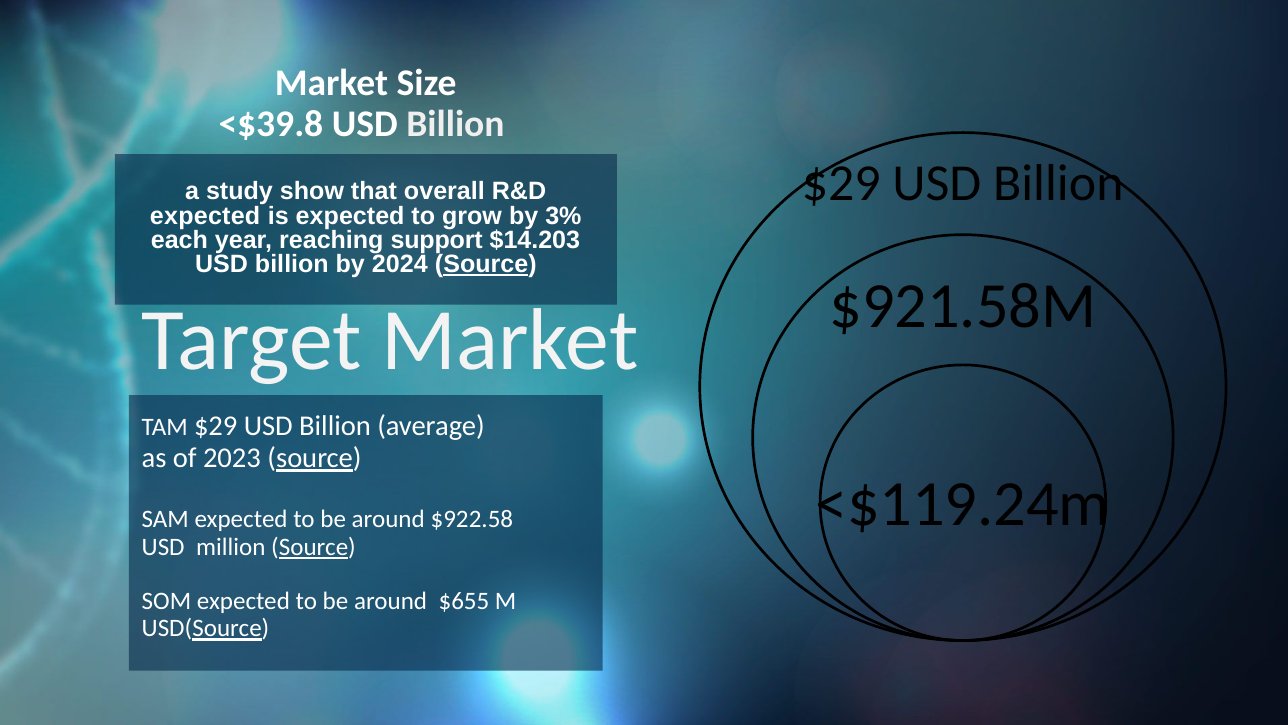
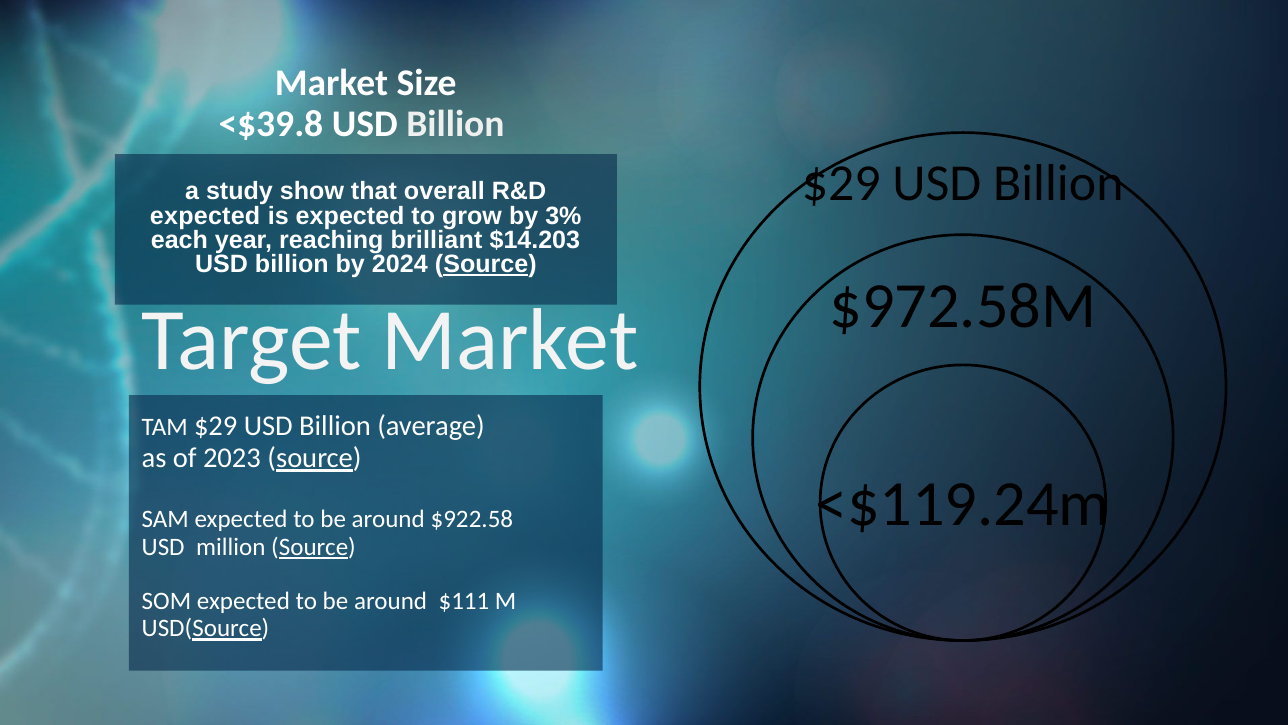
support: support -> brilliant (436, 240)
$921.58M: $921.58M -> $972.58M (963, 306)
$655: $655 -> $111 (464, 601)
